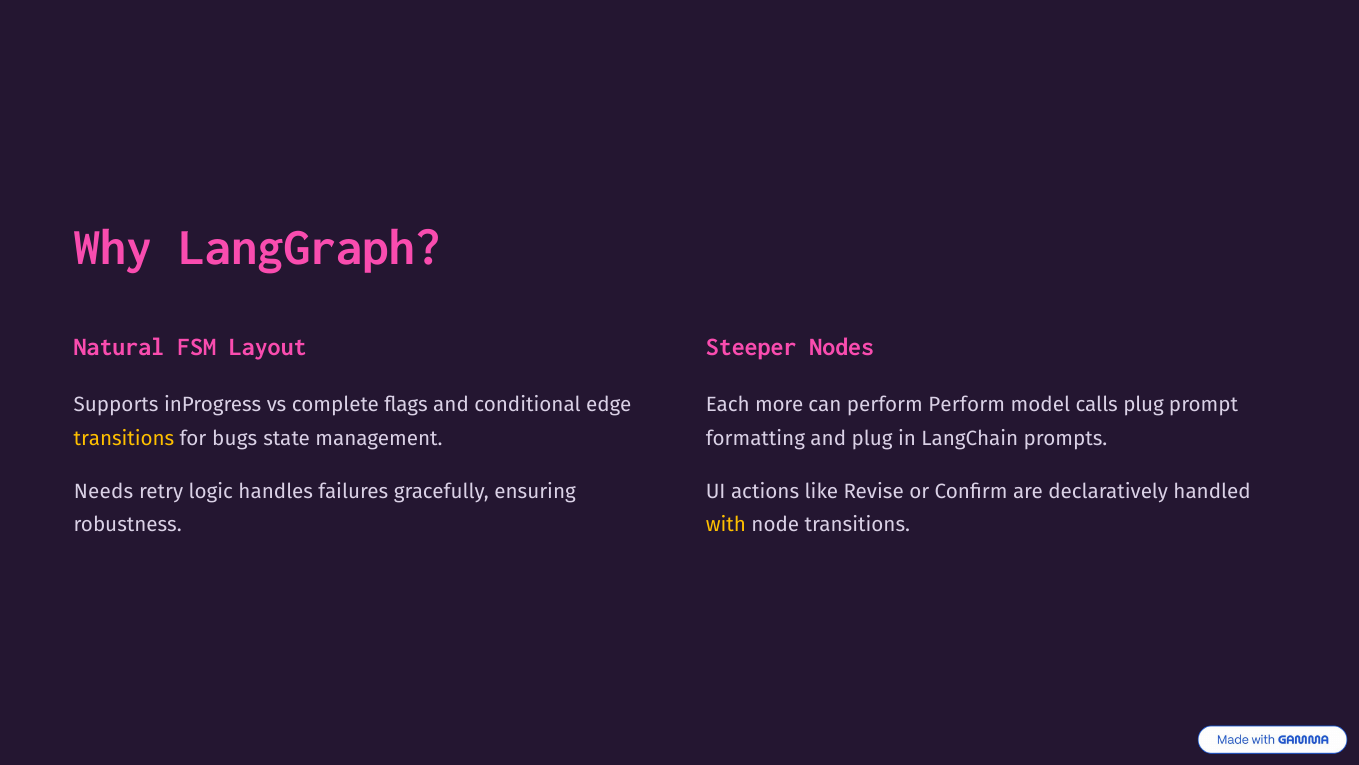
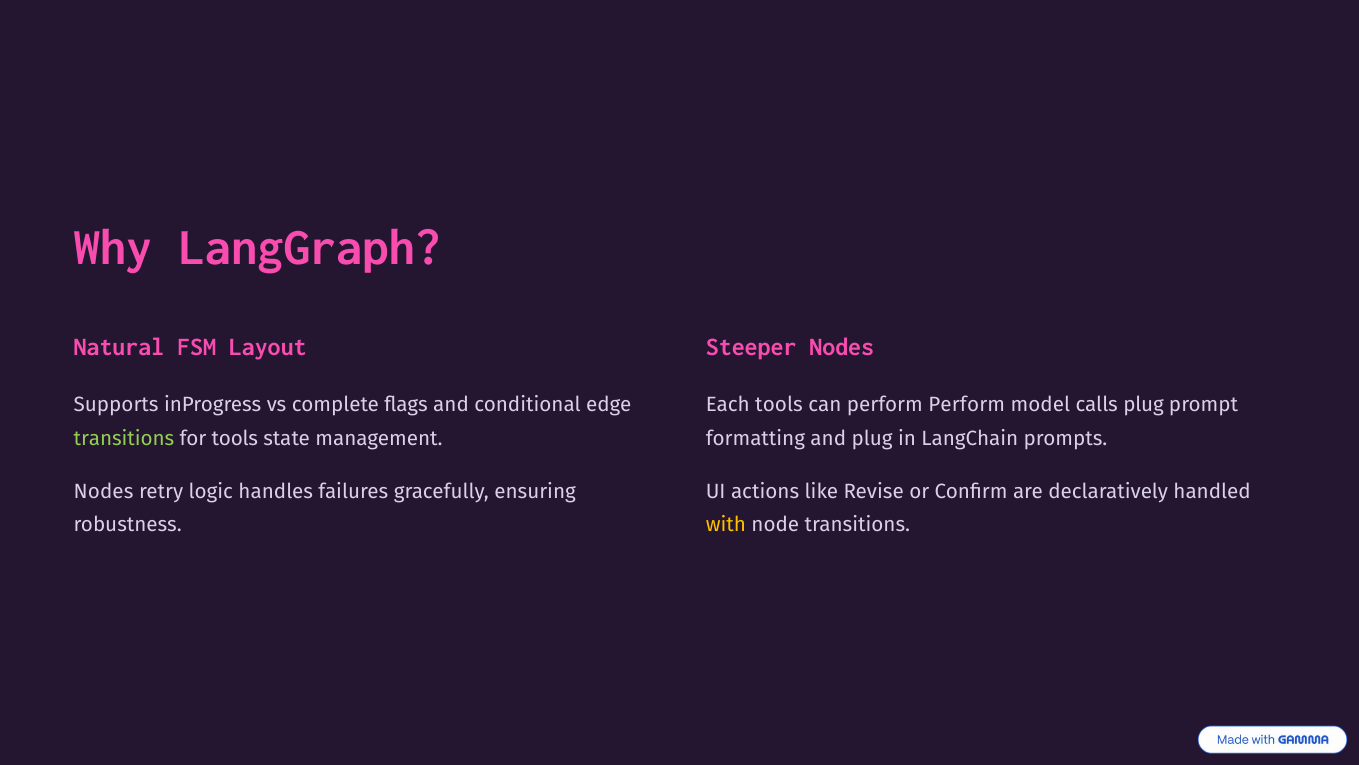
Each more: more -> tools (779, 405)
transitions colour: yellow -> light green (124, 438)
for bugs: bugs -> tools (235, 438)
Needs: Needs -> Nodes (104, 491)
